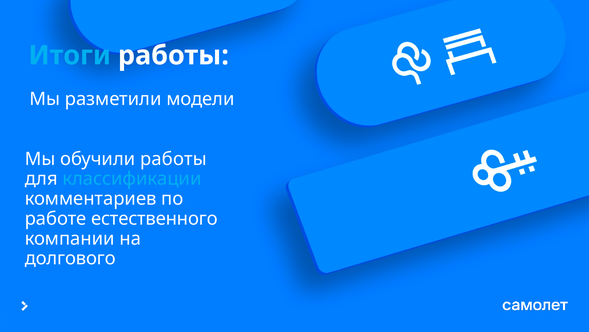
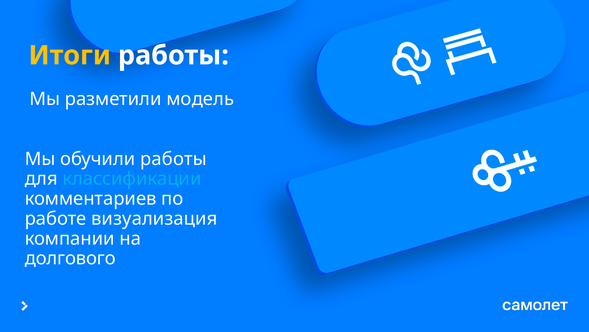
Итоги colour: light blue -> yellow (70, 55)
модели: модели -> модель (200, 99)
естественного: естественного -> визуализация (154, 218)
